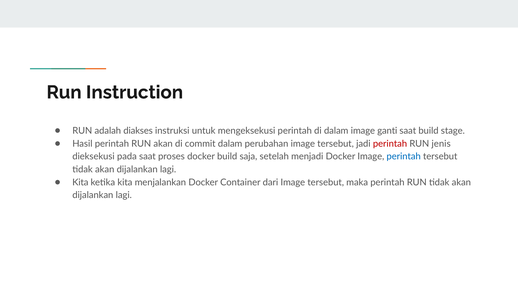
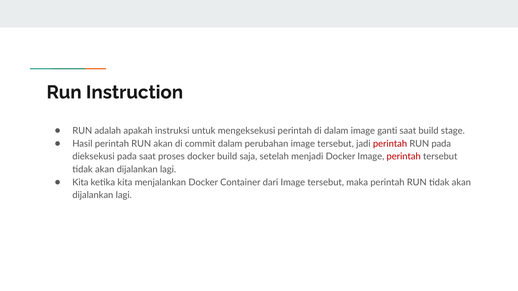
diakses: diakses -> apakah (138, 131)
RUN jenis: jenis -> pada (441, 144)
perintah colour: blue -> red (404, 157)
